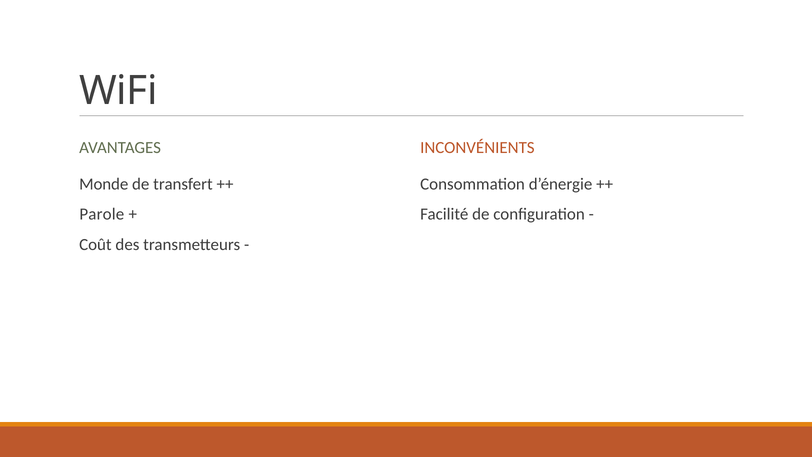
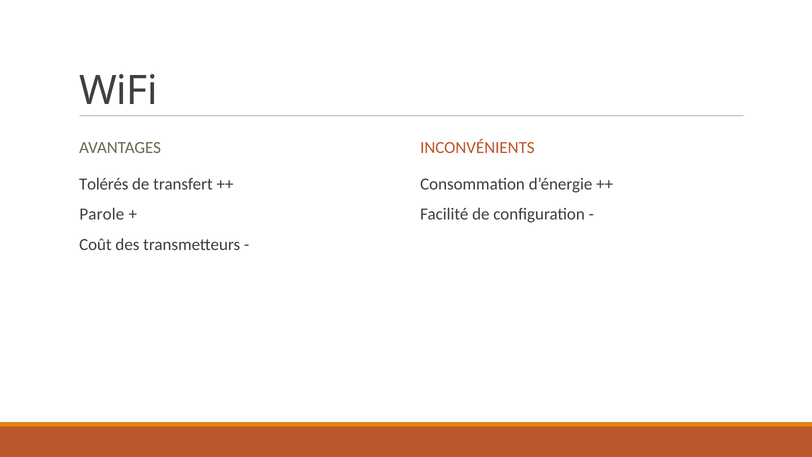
Monde: Monde -> Tolérés (104, 184)
